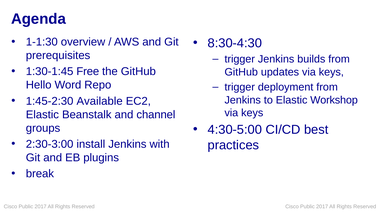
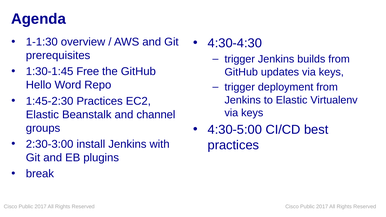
8:30-4:30: 8:30-4:30 -> 4:30-4:30 (235, 43)
Workshop: Workshop -> Virtualenv (334, 100)
1:45-2:30 Available: Available -> Practices (100, 101)
